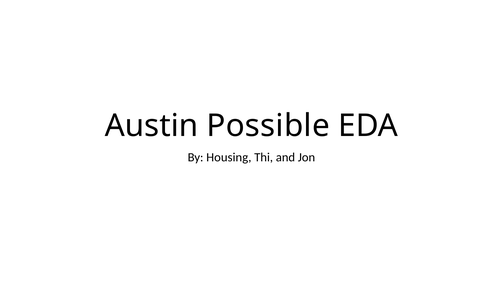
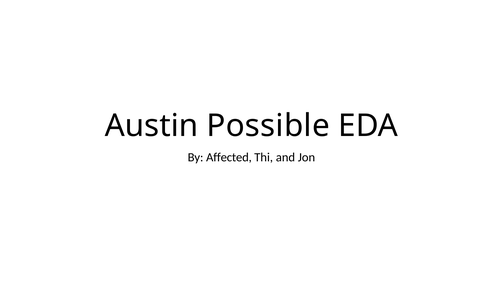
Housing: Housing -> Affected (229, 157)
